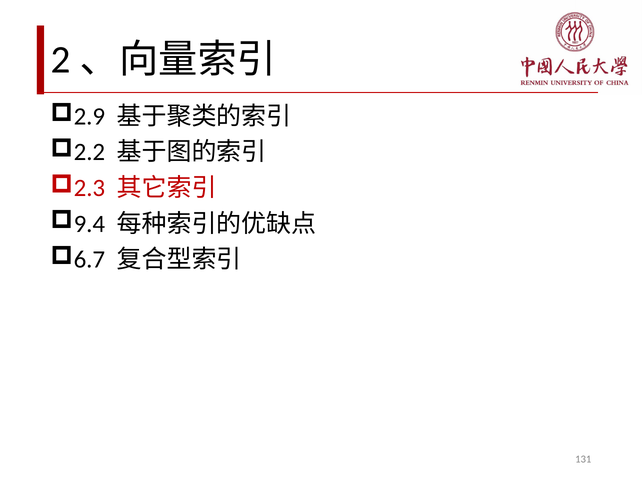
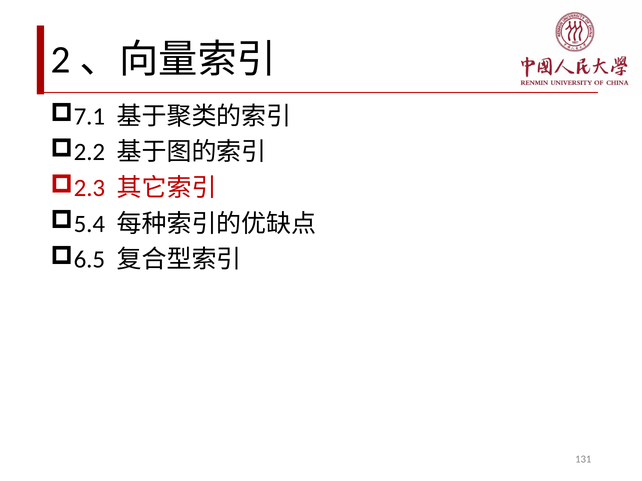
2.9: 2.9 -> 7.1 (89, 117)
9.4: 9.4 -> 5.4 (89, 224)
6.7: 6.7 -> 6.5 (89, 260)
